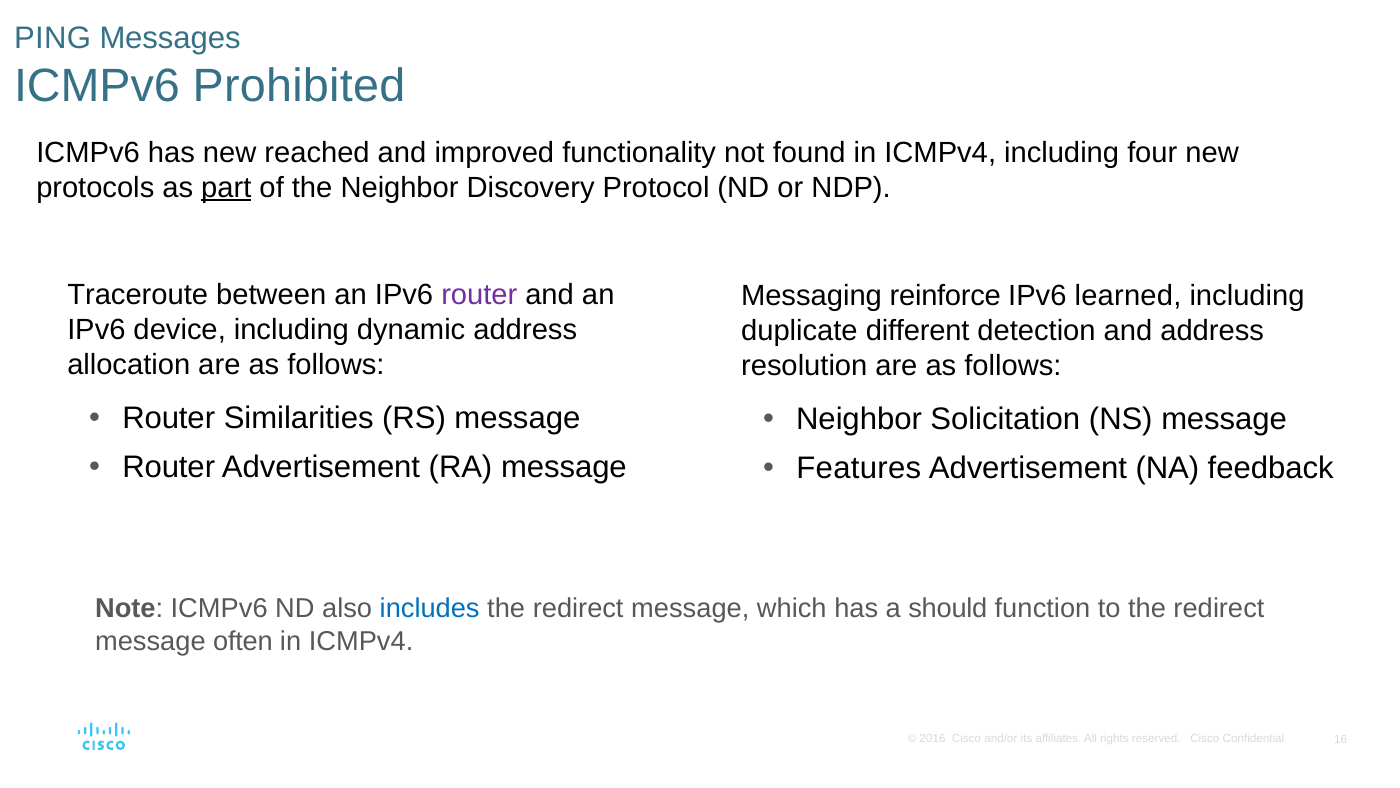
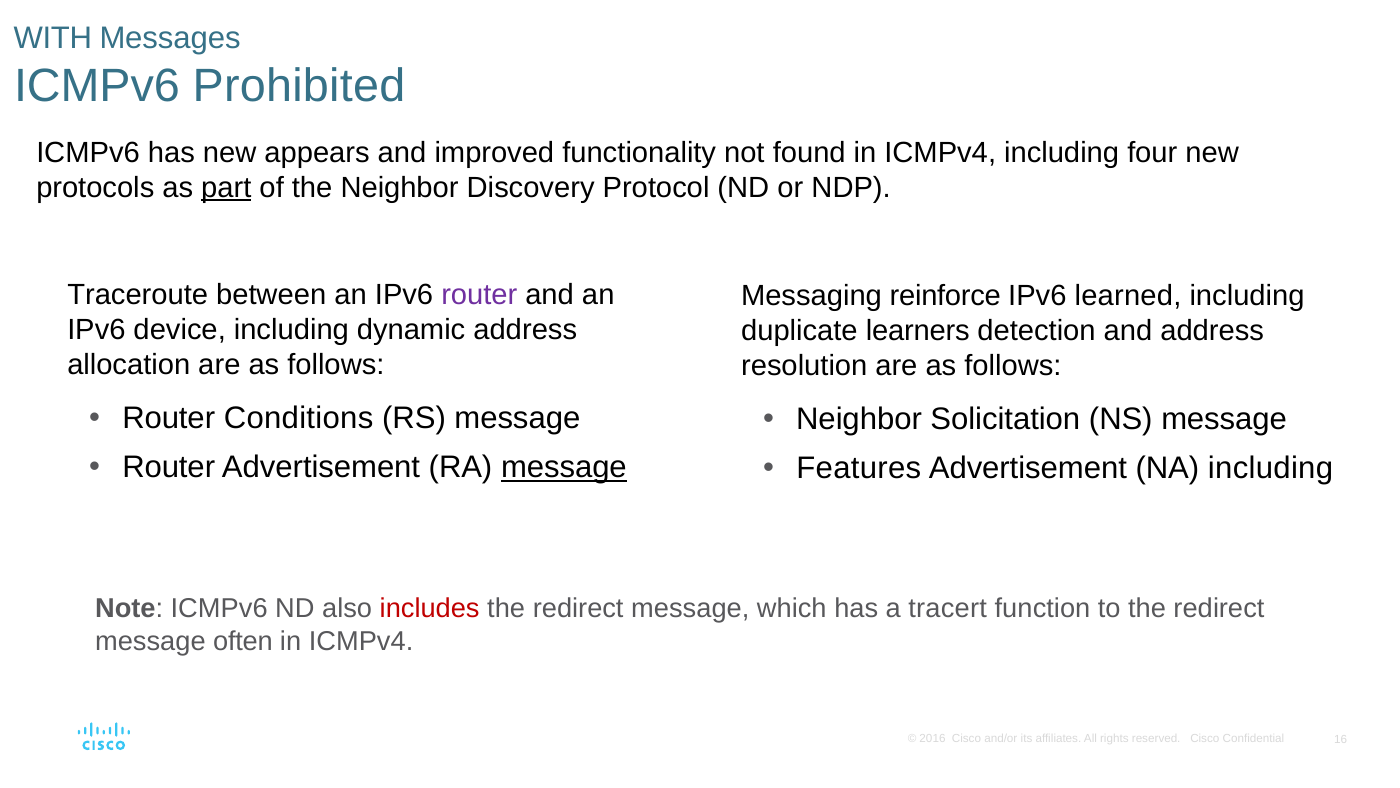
PING: PING -> WITH (53, 38)
reached: reached -> appears (317, 153)
different: different -> learners (918, 331)
Similarities: Similarities -> Conditions (299, 418)
message underline: none -> present (564, 467)
NA feedback: feedback -> including (1271, 468)
includes colour: blue -> red (430, 608)
should: should -> tracert (948, 608)
